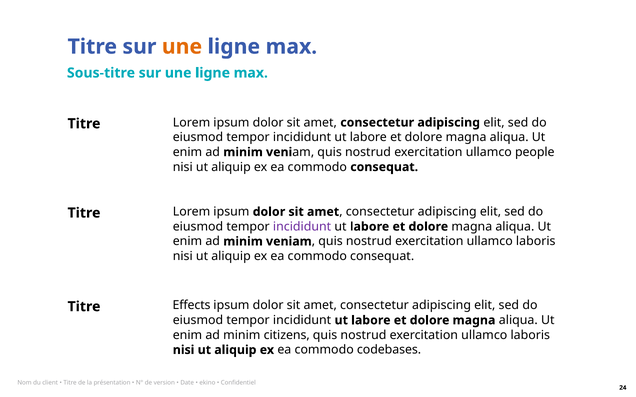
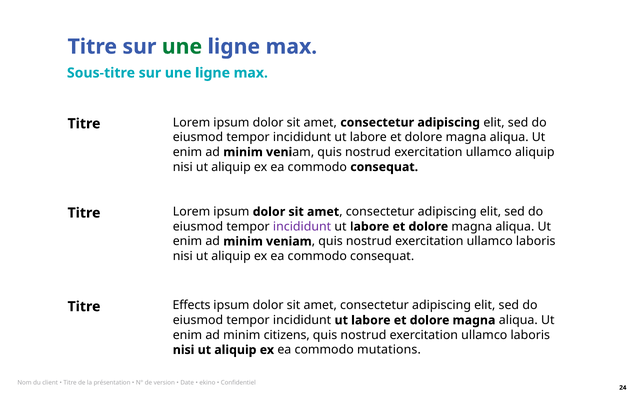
une colour: orange -> green (182, 47)
ullamco people: people -> aliquip (535, 152)
codebases: codebases -> mutations (389, 350)
